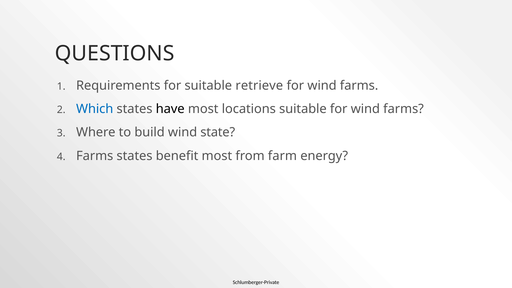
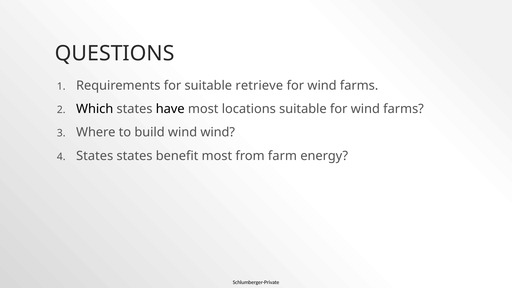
Which colour: blue -> black (95, 109)
wind state: state -> wind (218, 132)
Farms: Farms -> States (95, 156)
